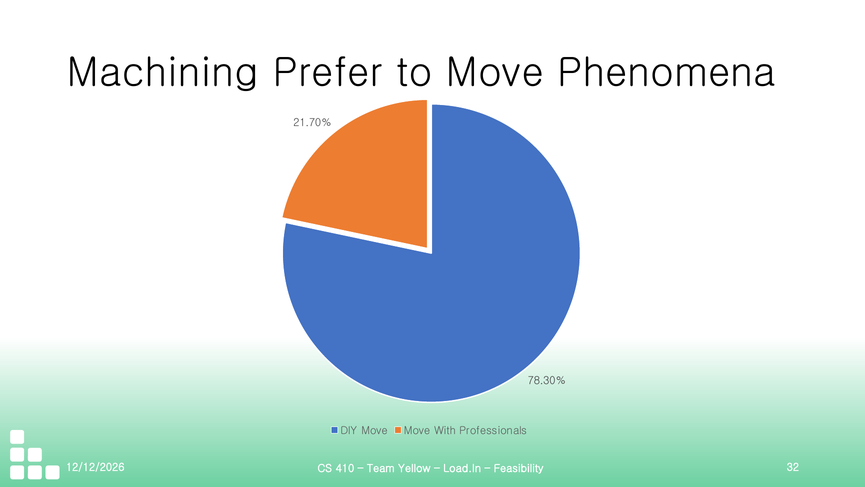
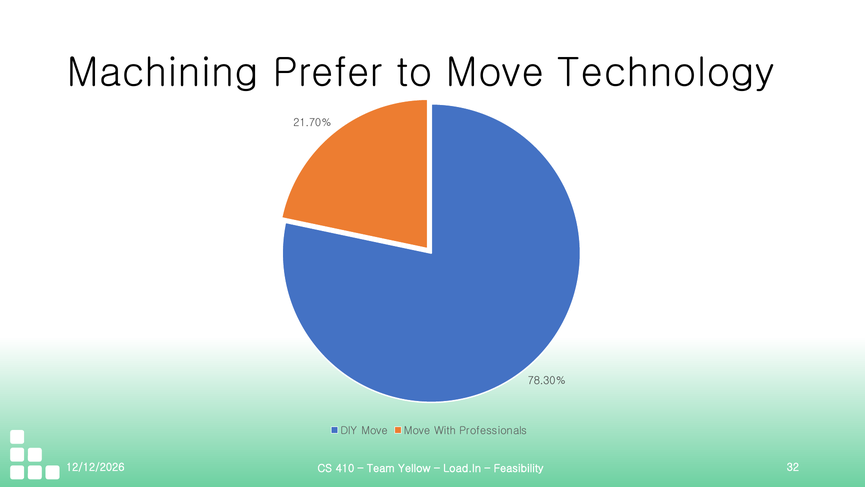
Phenomena: Phenomena -> Technology (666, 73)
